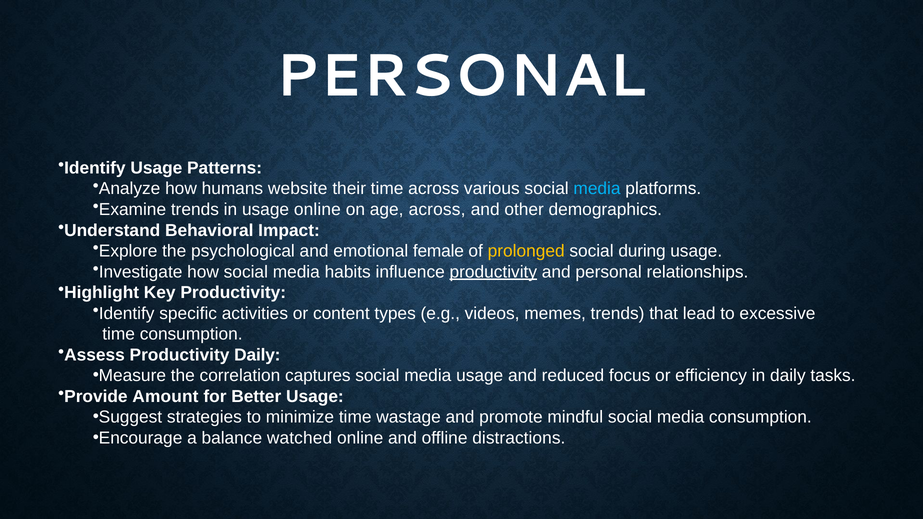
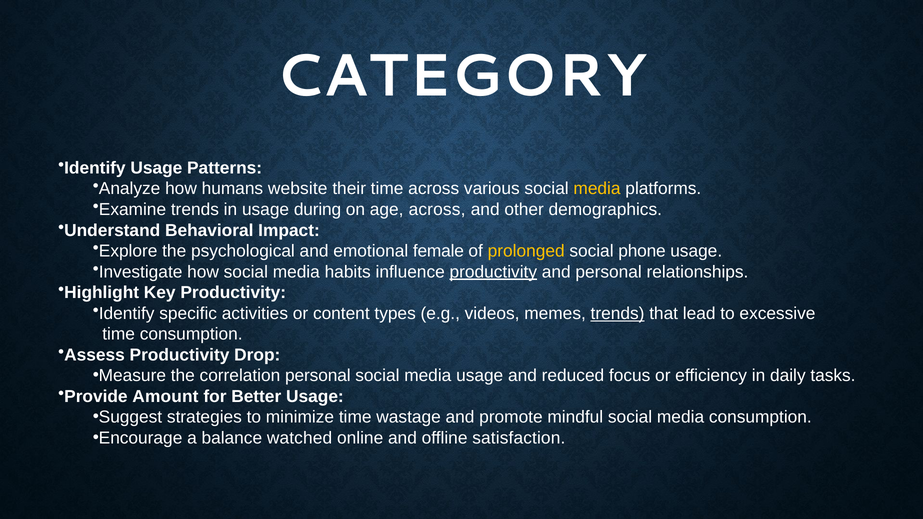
PERSONAL: PERSONAL -> CATEGORY (461, 76)
media colour: light blue -> yellow (597, 189)
usage online: online -> during (318, 210)
during: during -> phone (642, 251)
trends underline: none -> present (618, 313)
Productivity Daily: Daily -> Drop (257, 355)
correlation captures: captures -> personal (318, 376)
distractions: distractions -> satisfaction (519, 438)
